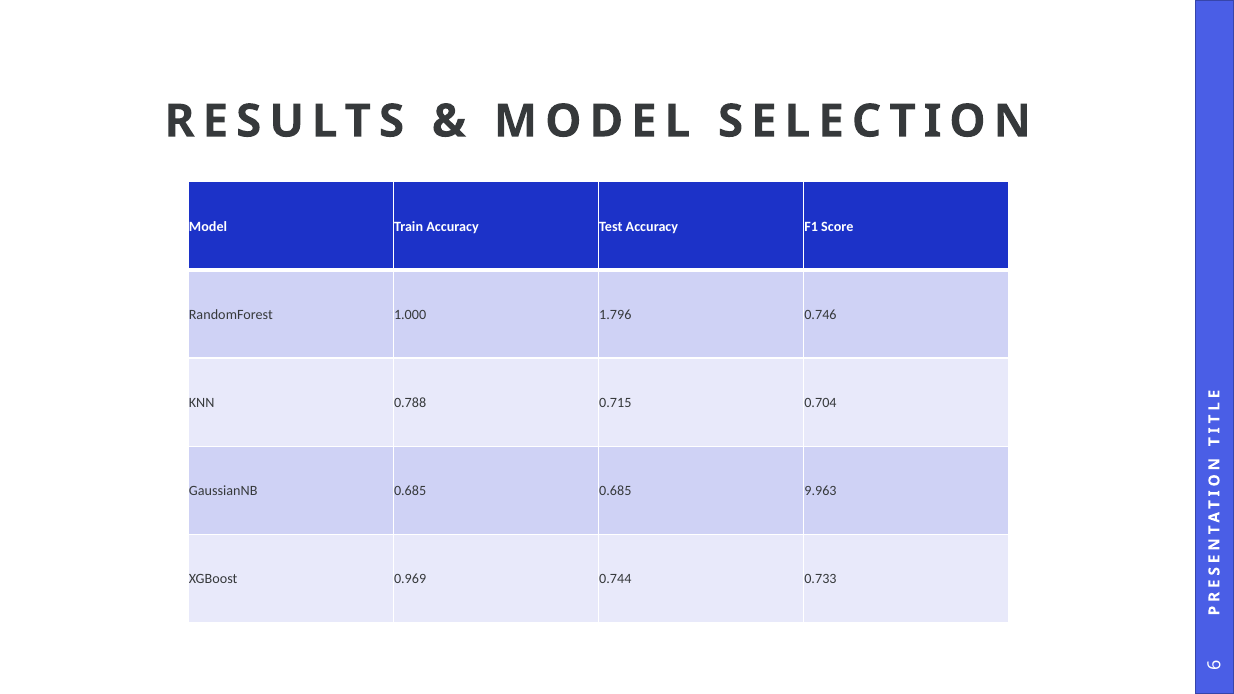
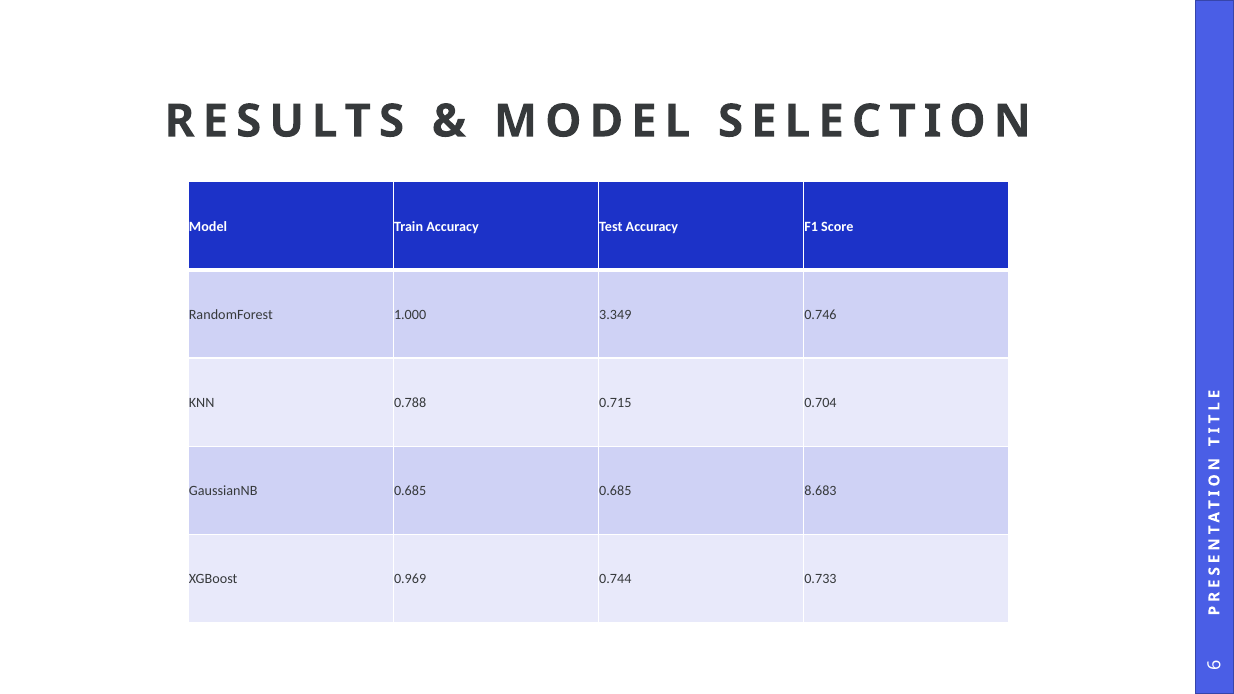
1.796: 1.796 -> 3.349 (615, 315)
9.963: 9.963 -> 8.683 (821, 491)
